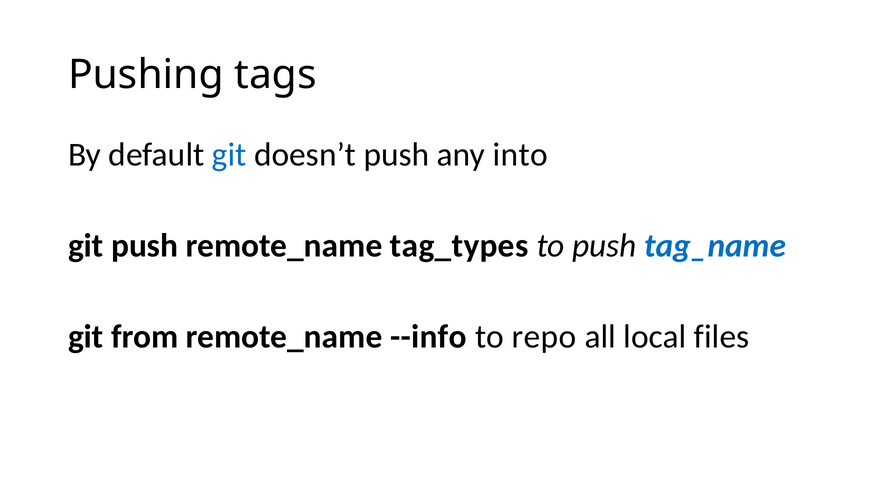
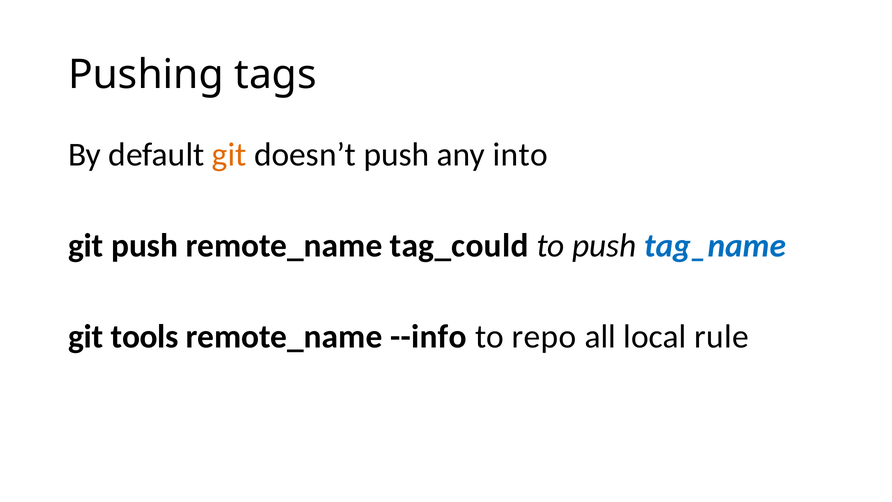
git colour: blue -> orange (229, 155)
tag_types: tag_types -> tag_could (459, 246)
from: from -> tools (145, 336)
files: files -> rule (722, 336)
